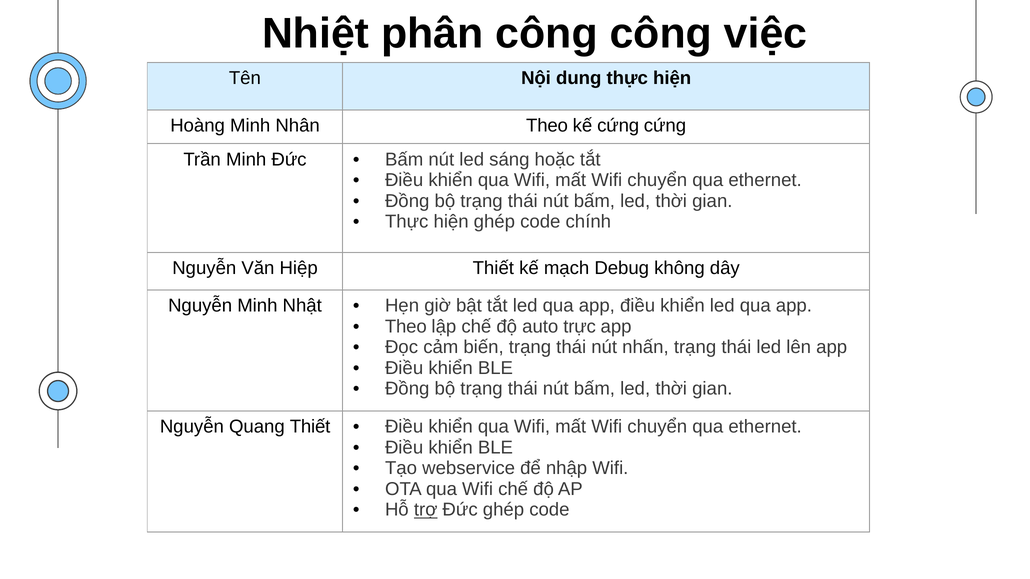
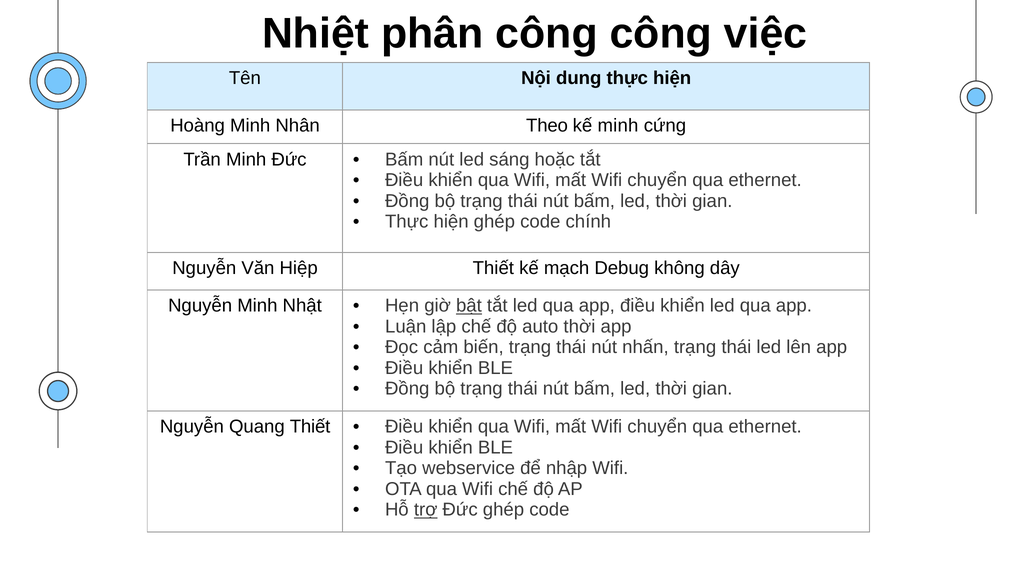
kế cứng: cứng -> minh (618, 126)
bật underline: none -> present (469, 306)
Theo: Theo -> Luận (406, 327)
auto trực: trực -> thời (579, 327)
